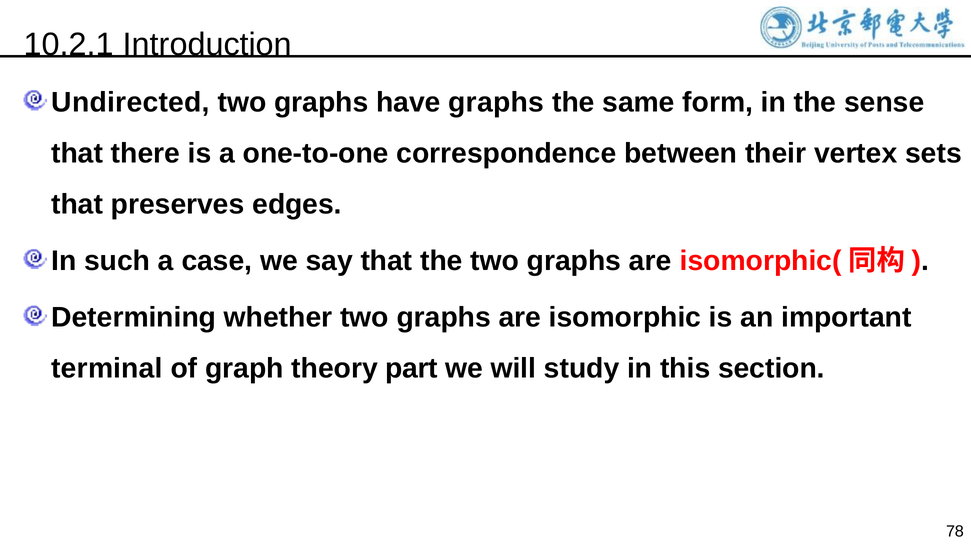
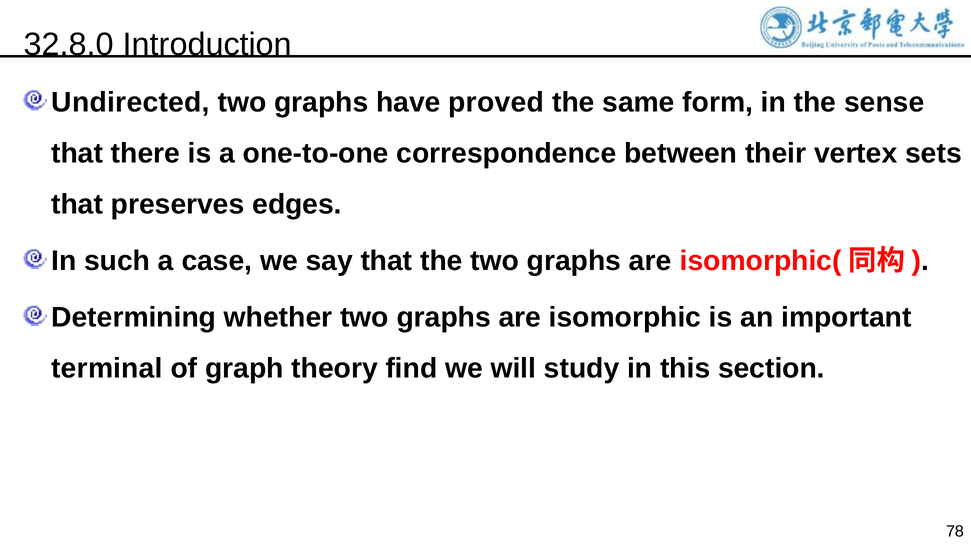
10.2.1: 10.2.1 -> 32.8.0 (69, 45)
have graphs: graphs -> proved (496, 102)
part: part -> find (411, 369)
